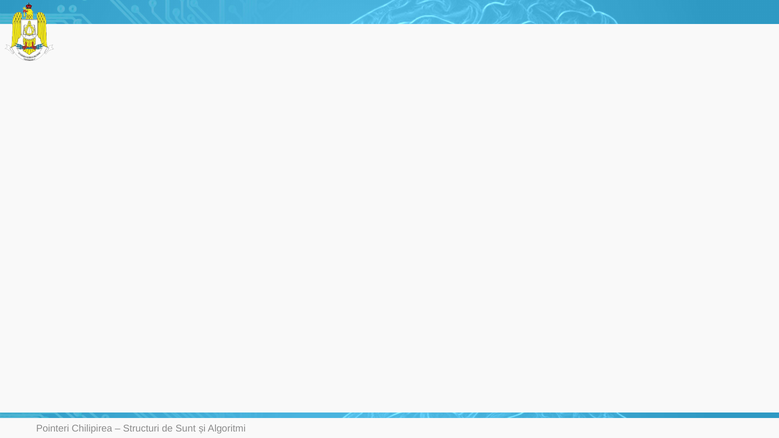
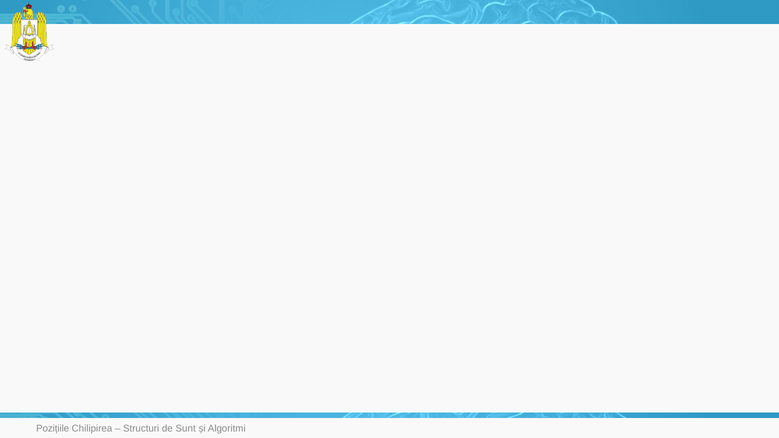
Pointeri: Pointeri -> Pozițiile (53, 429)
